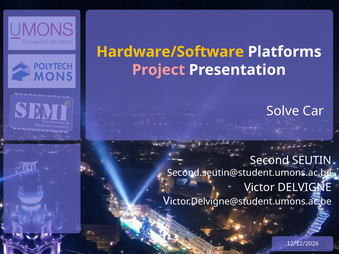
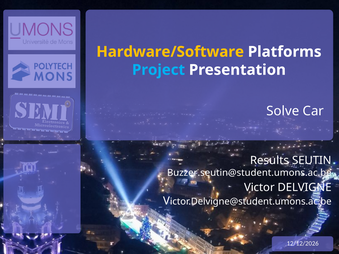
Project colour: pink -> light blue (159, 70)
Second: Second -> Results (270, 161)
Second.seutin@student.umons.ac.be: Second.seutin@student.umons.ac.be -> Buzzer.seutin@student.umons.ac.be (249, 173)
